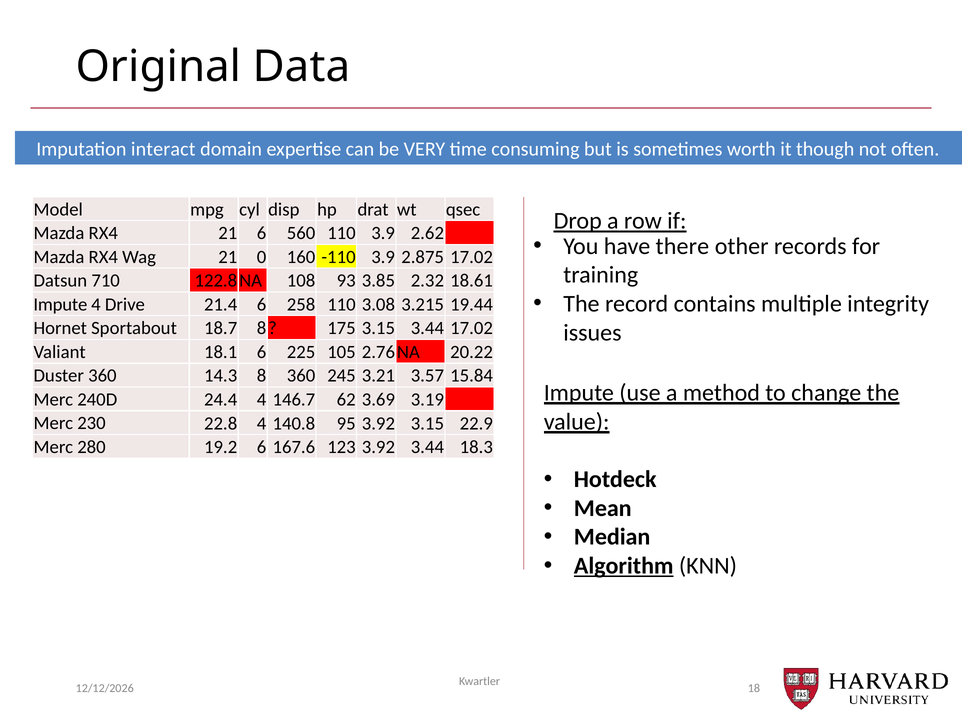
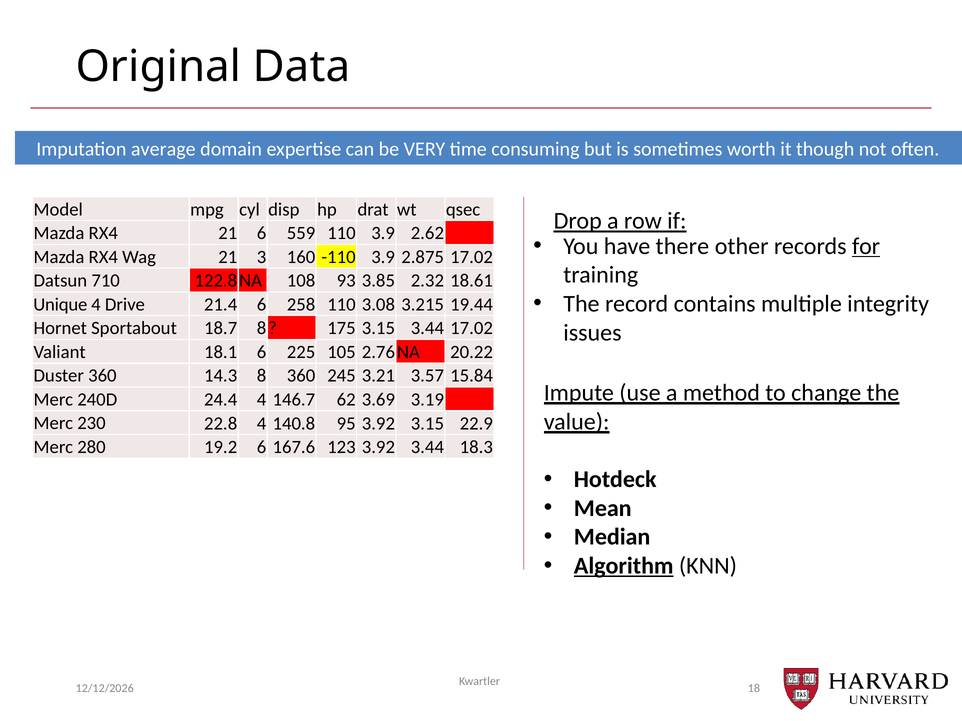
interact: interact -> average (163, 149)
560: 560 -> 559 (301, 233)
for underline: none -> present (866, 246)
0: 0 -> 3 (262, 257)
Impute: Impute -> Unique (60, 305)
